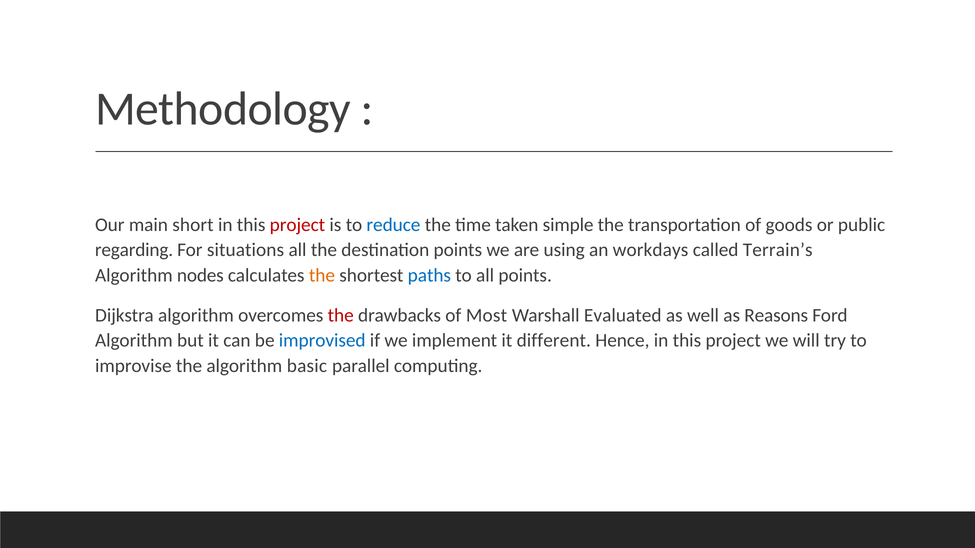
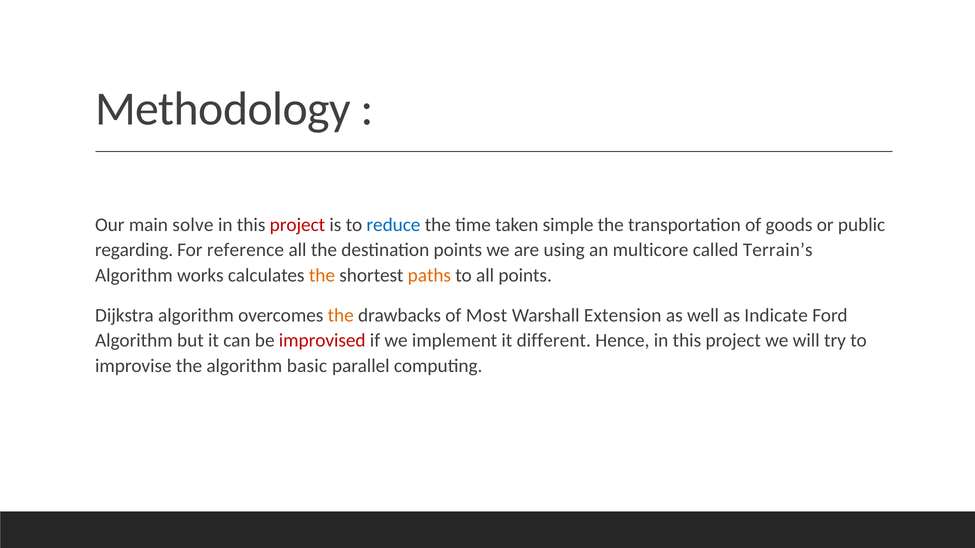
short: short -> solve (193, 225)
situations: situations -> reference (245, 250)
workdays: workdays -> multicore (651, 250)
nodes: nodes -> works (200, 276)
paths colour: blue -> orange (429, 276)
the colour: red -> orange (341, 315)
Evaluated: Evaluated -> Extension (623, 315)
Reasons: Reasons -> Indicate (776, 315)
improvised colour: blue -> red (322, 341)
